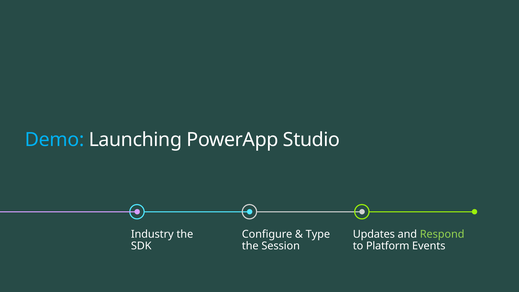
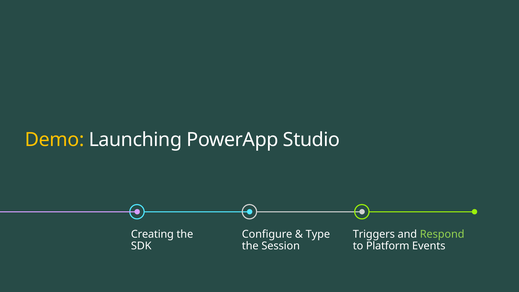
Demo colour: light blue -> yellow (55, 140)
Industry: Industry -> Creating (152, 234)
Updates: Updates -> Triggers (374, 234)
